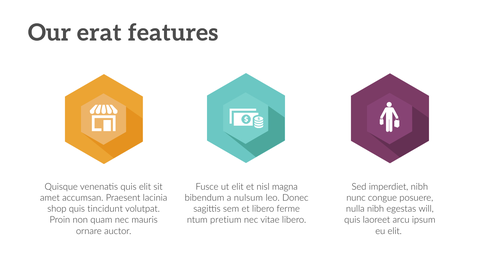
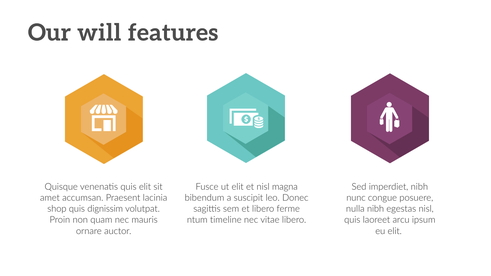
erat: erat -> will (99, 33)
nulsum: nulsum -> suscipit (248, 198)
tincidunt: tincidunt -> dignissim (105, 209)
egestas will: will -> nisl (426, 209)
pretium: pretium -> timeline (226, 220)
